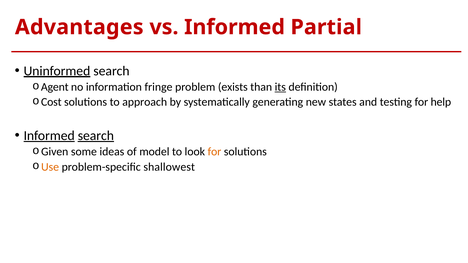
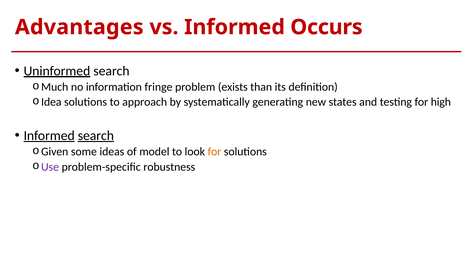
Partial: Partial -> Occurs (326, 27)
Agent: Agent -> Much (55, 87)
its underline: present -> none (280, 87)
Cost: Cost -> Idea (51, 102)
help: help -> high (441, 102)
Use colour: orange -> purple (50, 167)
shallowest: shallowest -> robustness (169, 167)
